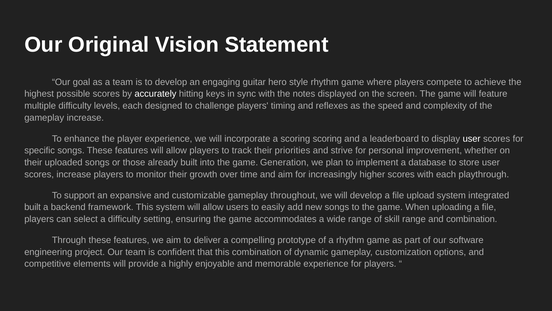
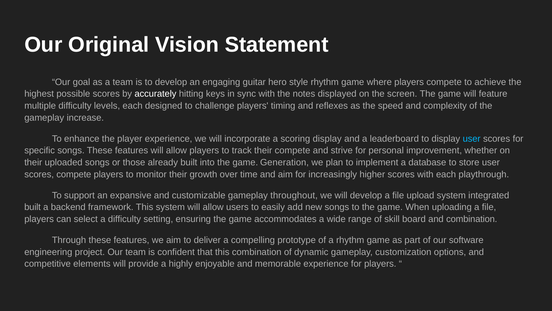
scoring scoring: scoring -> display (327, 139)
user colour: white -> light blue (472, 139)
their priorities: priorities -> compete (293, 150)
scores increase: increase -> compete (74, 174)
skill range: range -> board (414, 219)
